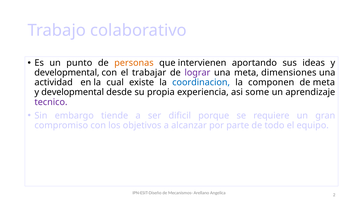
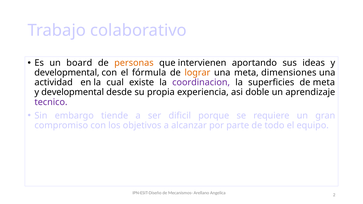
punto: punto -> board (79, 63)
trabajar: trabajar -> fórmula (149, 73)
lograr colour: purple -> orange (197, 73)
coordinacion colour: blue -> purple (201, 83)
componen: componen -> superficies (271, 83)
some: some -> doble (257, 92)
